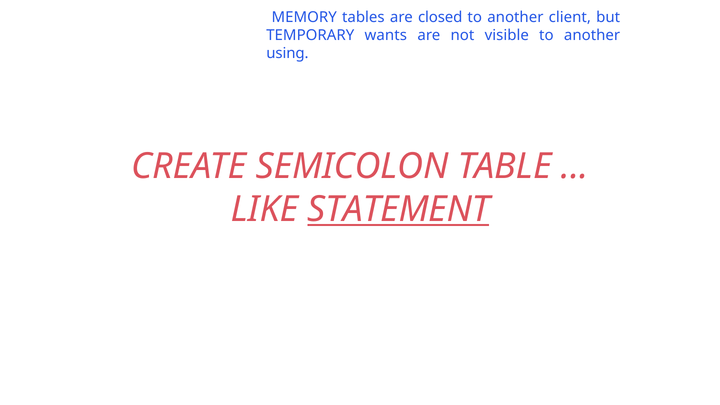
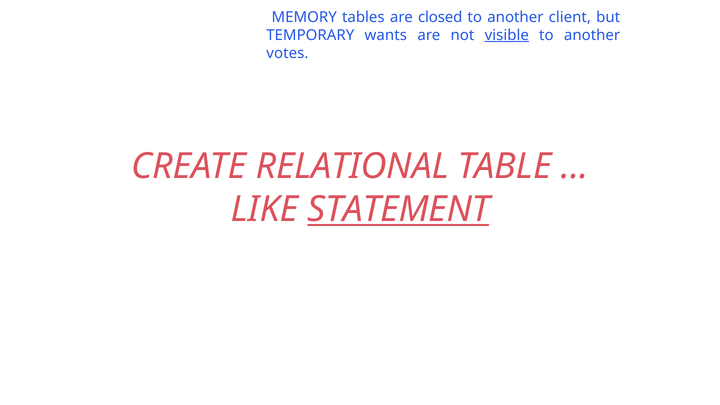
visible underline: none -> present (507, 35)
using: using -> votes (287, 53)
SEMICOLON: SEMICOLON -> RELATIONAL (352, 166)
